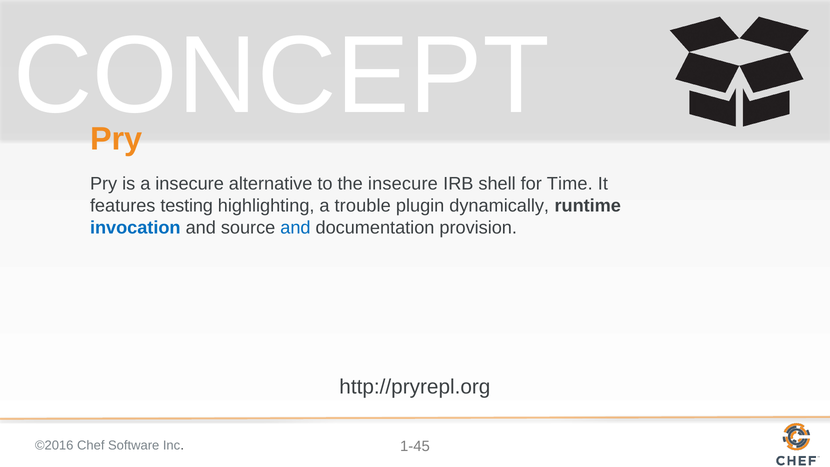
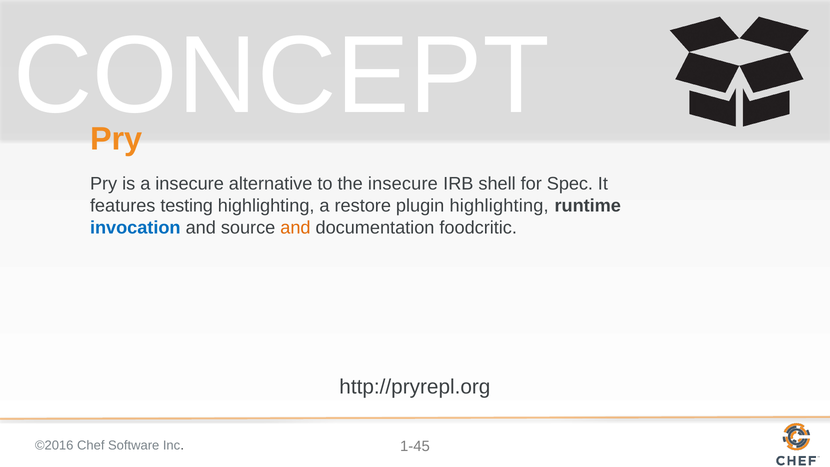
Time: Time -> Spec (570, 184)
trouble: trouble -> restore (363, 206)
plugin dynamically: dynamically -> highlighting (499, 206)
and colour: blue -> orange (295, 227)
provision: provision -> foodcritic (478, 227)
